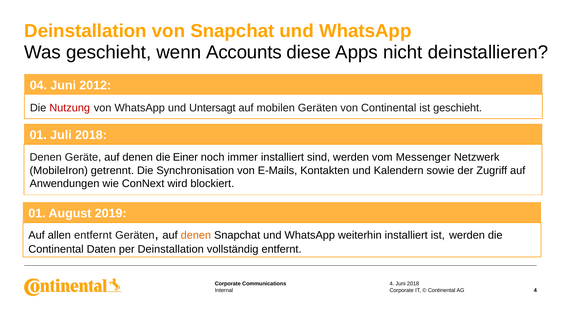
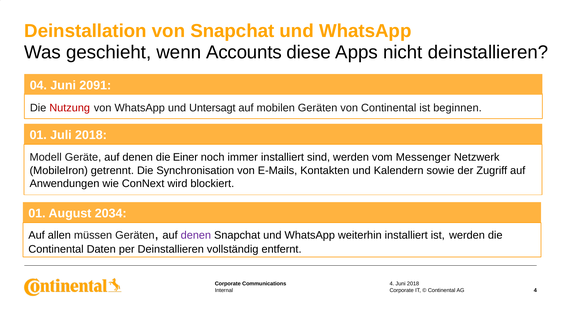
2012: 2012 -> 2091 (95, 85)
ist geschieht: geschieht -> beginnen (458, 108)
Denen: Denen -> Modell (46, 157)
2019: 2019 -> 2034 (111, 213)
allen entfernt: entfernt -> müssen (93, 235)
denen colour: orange -> purple (196, 235)
per Deinstallation: Deinstallation -> Deinstallieren (171, 249)
